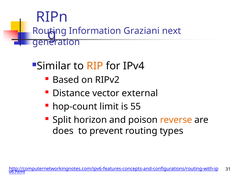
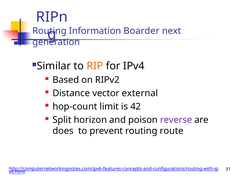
Graziani: Graziani -> Boarder (142, 31)
55: 55 -> 42 (136, 107)
reverse colour: orange -> purple (176, 120)
types: types -> route (172, 131)
